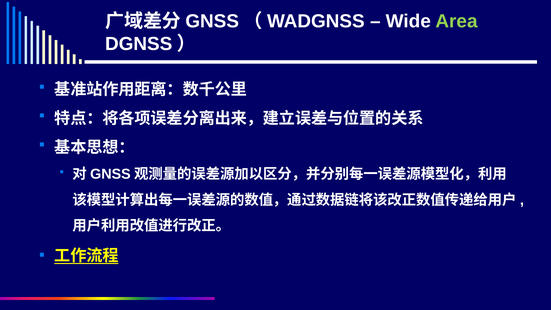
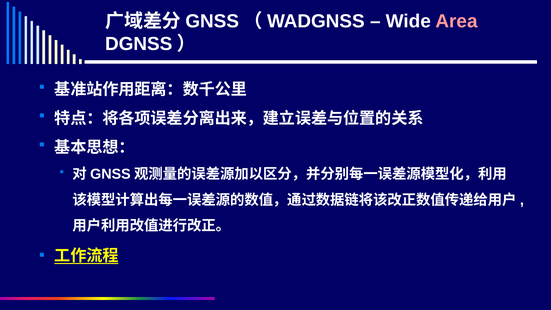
Area colour: light green -> pink (457, 21)
